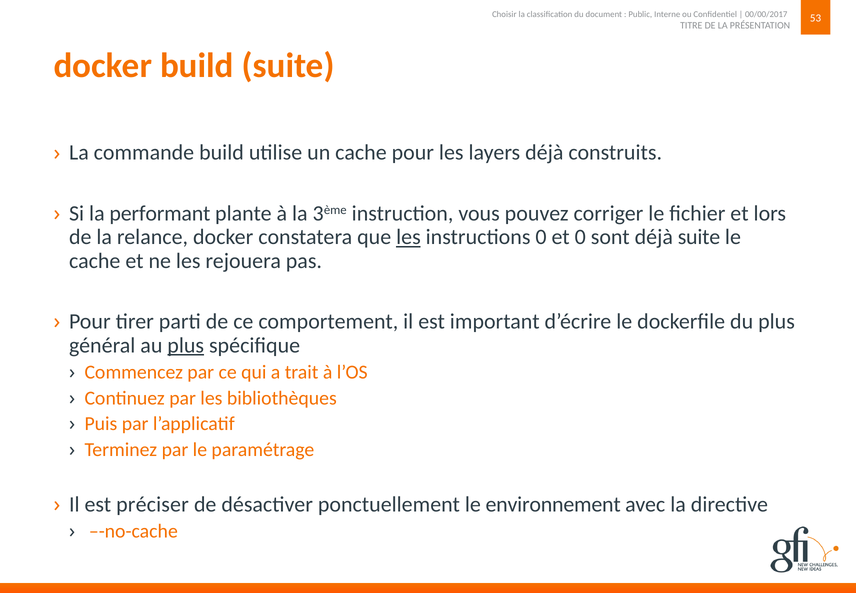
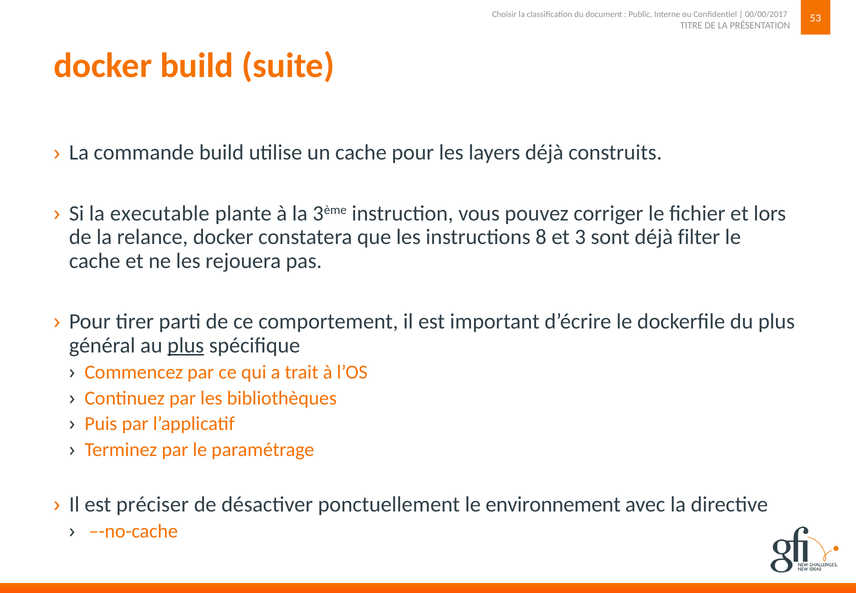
performant: performant -> executable (160, 213)
les underline: present -> none (408, 237)
instructions 0: 0 -> 8 (541, 237)
et 0: 0 -> 3 (580, 237)
déjà suite: suite -> filter (699, 237)
